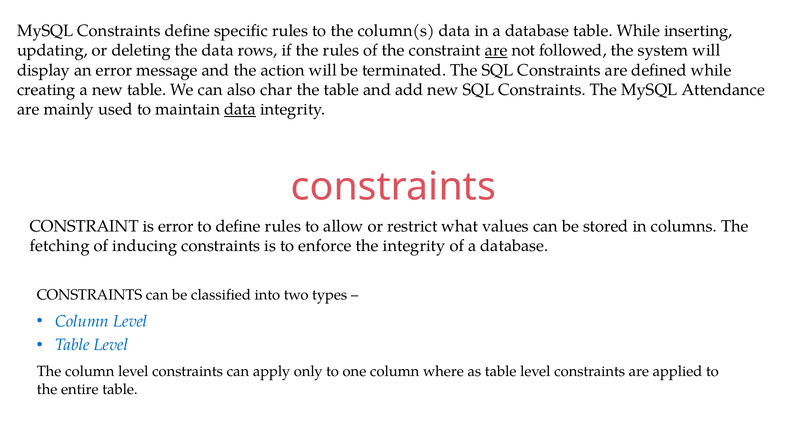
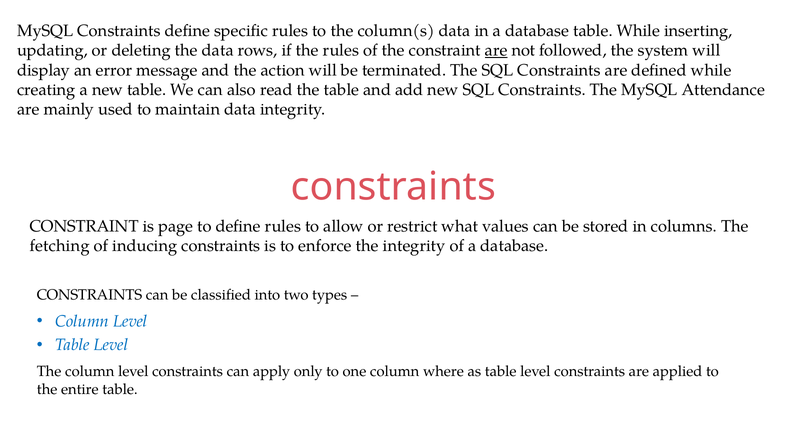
char: char -> read (276, 90)
data underline: present -> none (240, 109)
is error: error -> page (176, 226)
